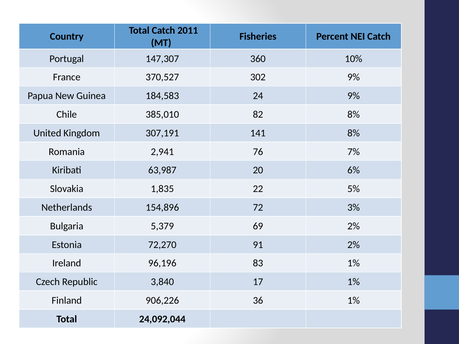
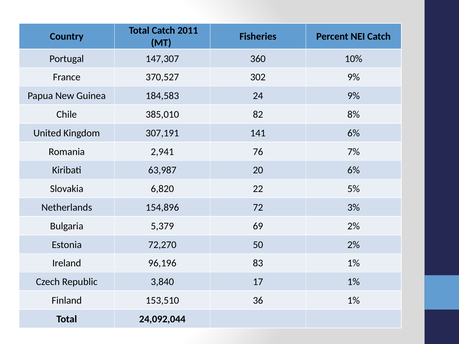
141 8%: 8% -> 6% (354, 133)
1,835: 1,835 -> 6,820 (162, 189)
91: 91 -> 50 (258, 245)
906,226: 906,226 -> 153,510 (162, 301)
